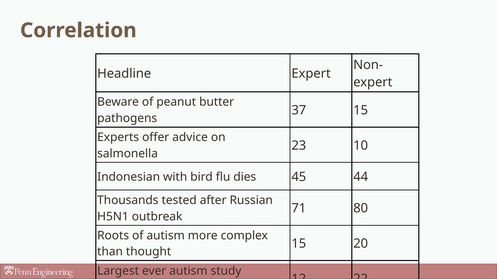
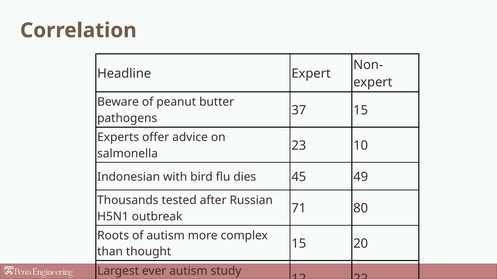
44: 44 -> 49 (361, 177)
